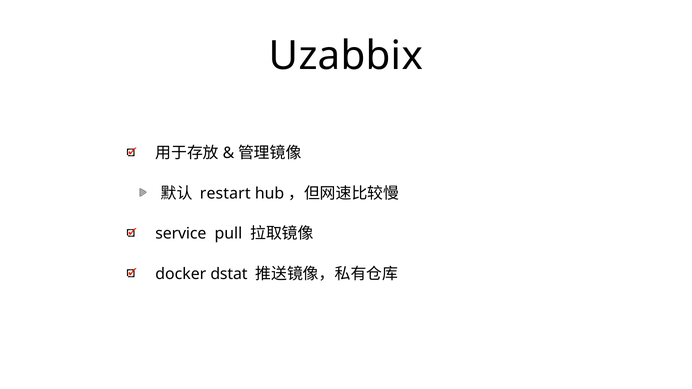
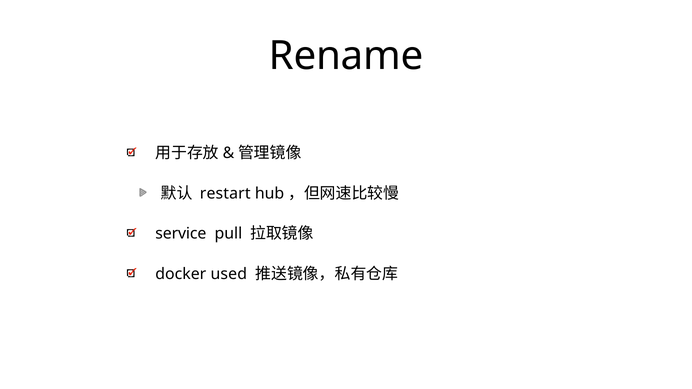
Uzabbix: Uzabbix -> Rename (346, 56)
dstat: dstat -> used (229, 274)
